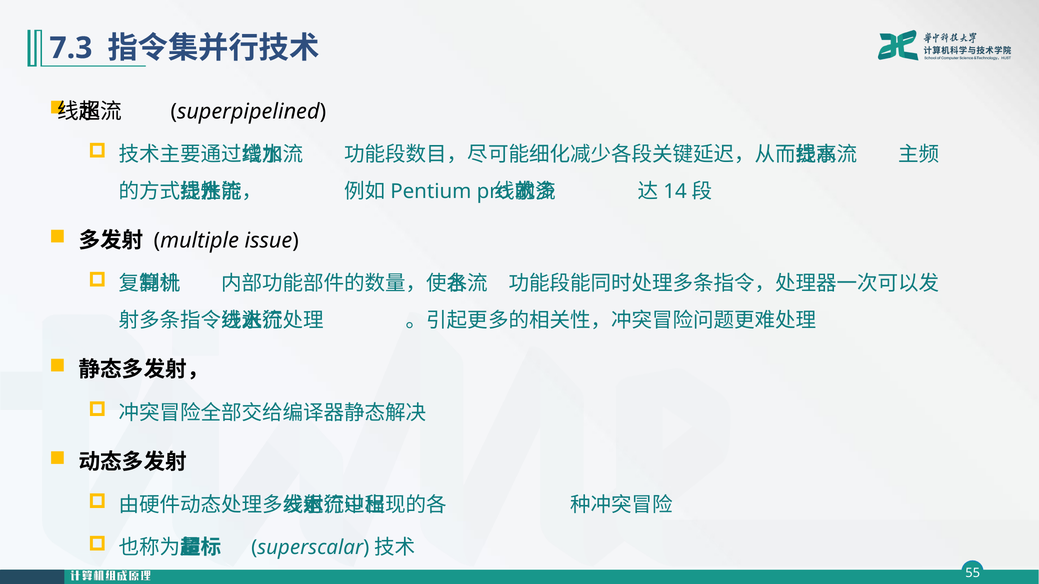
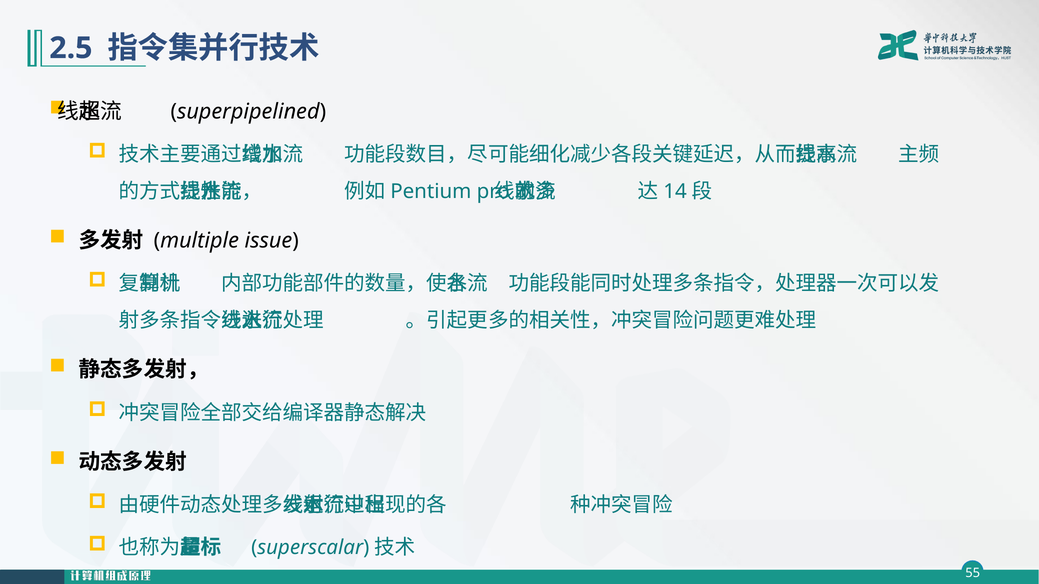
7.3: 7.3 -> 2.5 (71, 48)
